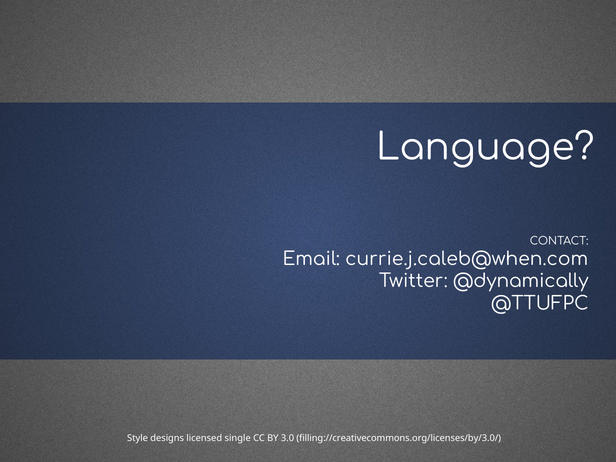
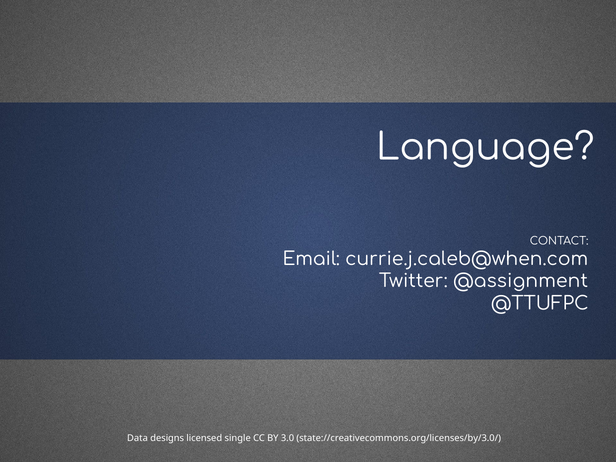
@dynamically: @dynamically -> @assignment (521, 281)
Style: Style -> Data (137, 438)
filling://creativecommons.org/licenses/by/3.0/: filling://creativecommons.org/licenses/by/3.0/ -> state://creativecommons.org/licenses/by/3.0/ (399, 438)
